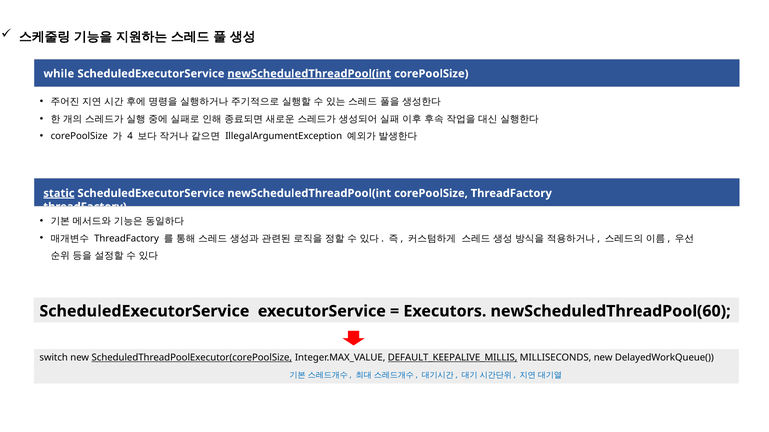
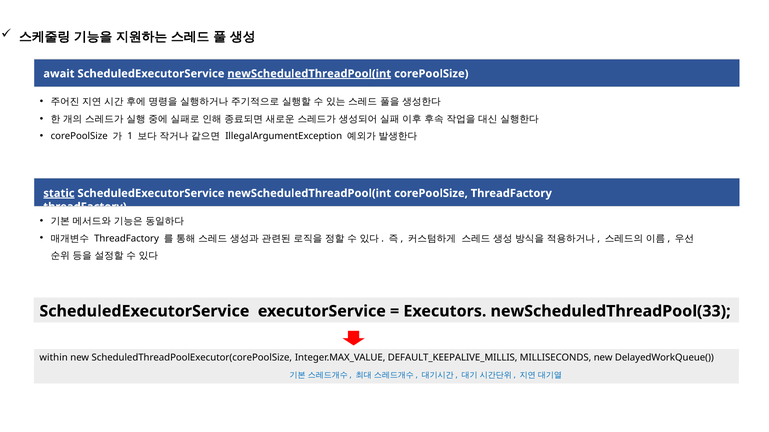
while: while -> await (59, 74)
4: 4 -> 1 (130, 136)
newScheduledThreadPool(60: newScheduledThreadPool(60 -> newScheduledThreadPool(33 (611, 312)
switch: switch -> within (54, 358)
ScheduledThreadPoolExecutor(corePoolSize underline: present -> none (192, 358)
DEFAULT_KEEPALIVE_MILLIS underline: present -> none (453, 358)
